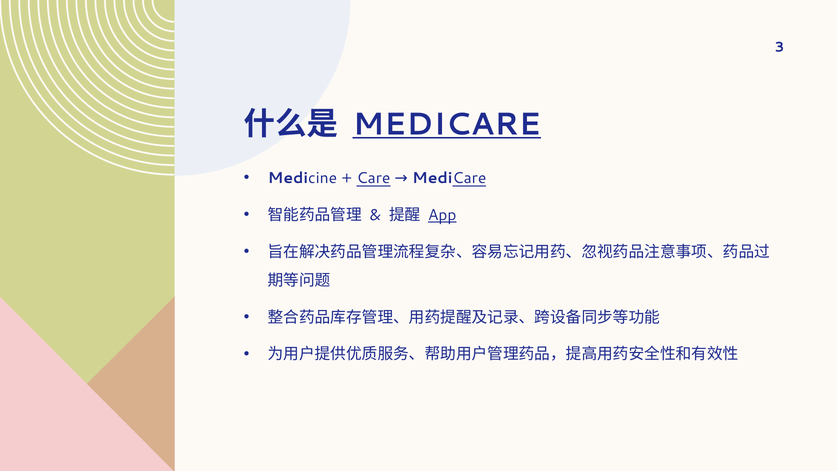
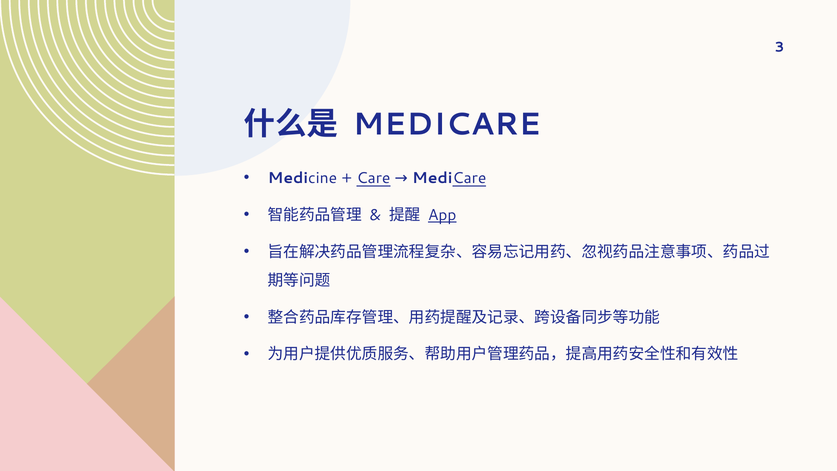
MEDICARE underline: present -> none (447, 124)
